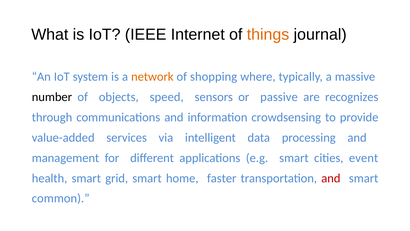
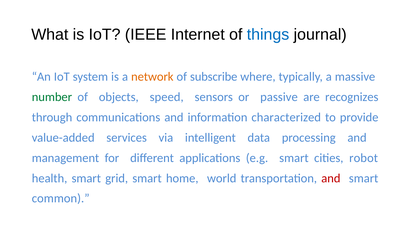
things colour: orange -> blue (268, 34)
shopping: shopping -> subscribe (214, 77)
number colour: black -> green (52, 97)
crowdsensing: crowdsensing -> characterized (286, 117)
event: event -> robot (364, 158)
faster: faster -> world (222, 178)
